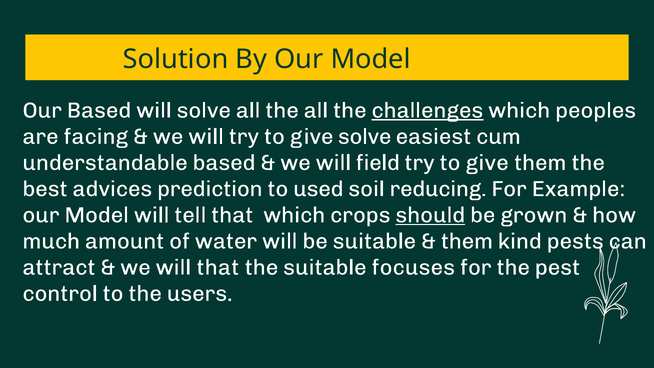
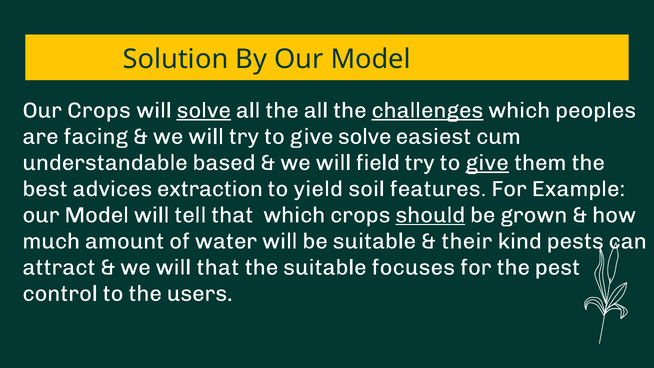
Our Based: Based -> Crops (99, 110)
solve underline: none -> present (204, 110)
give underline: none -> present (487, 163)
prediction: prediction -> extraction (210, 189)
used: used -> yield (318, 189)
reducing: reducing -> features (438, 189)
them: them -> their (467, 241)
